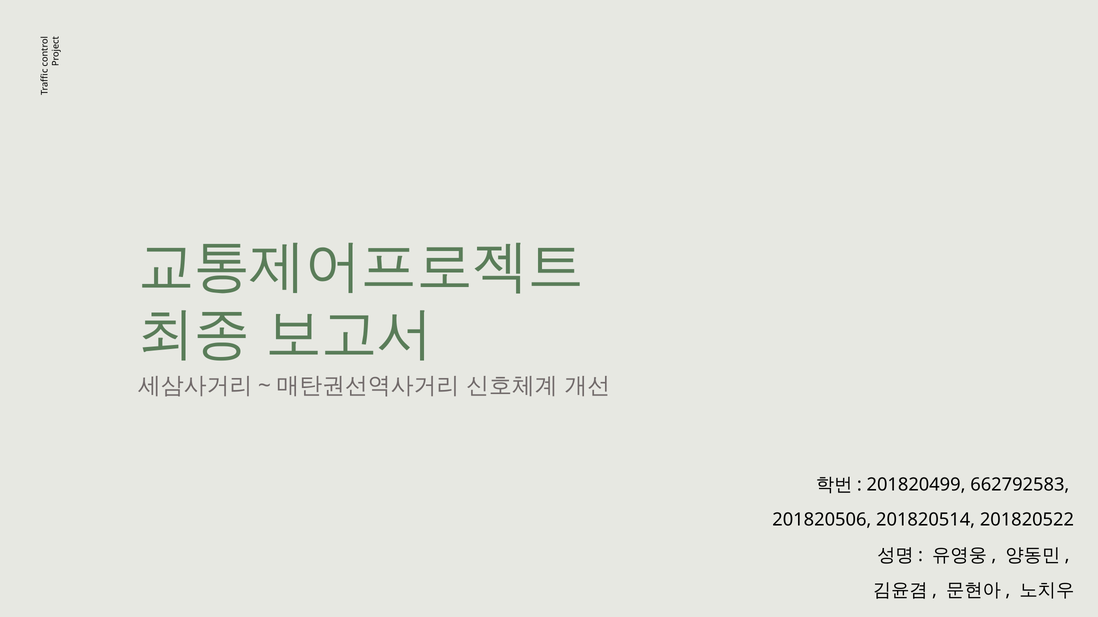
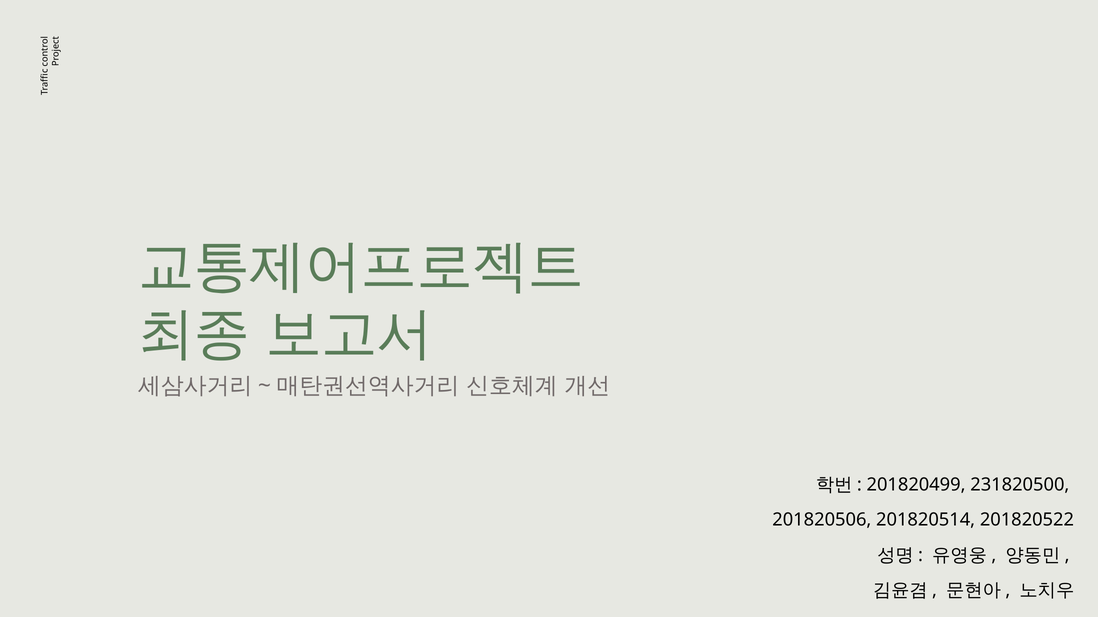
662792583: 662792583 -> 231820500 (1020, 485)
